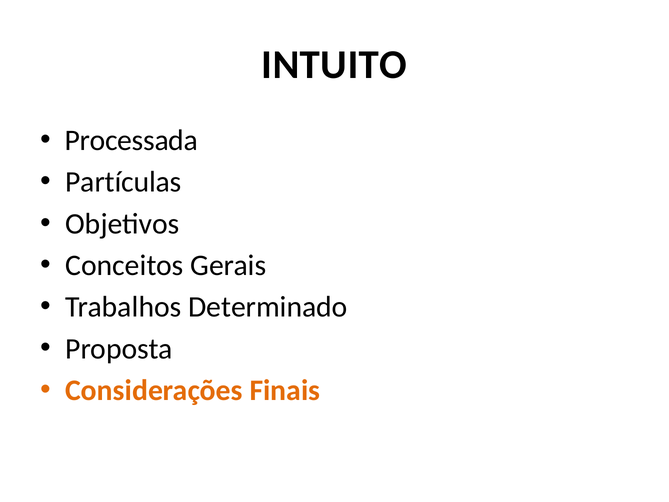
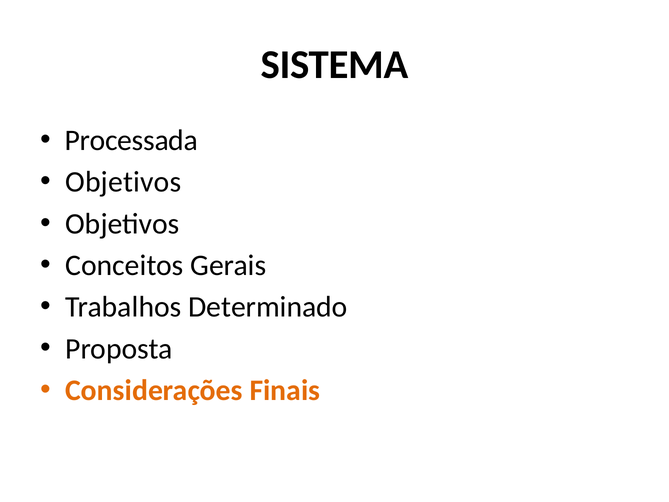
INTUITO: INTUITO -> SISTEMA (335, 65)
Partículas: Partículas -> Objetivos (123, 182)
